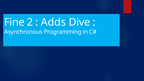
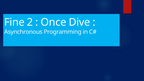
Adds: Adds -> Once (53, 22)
